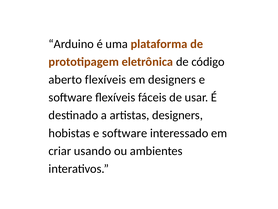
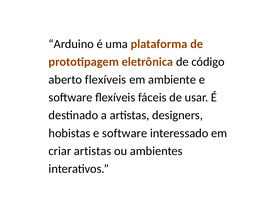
em designers: designers -> ambiente (172, 79)
criar usando: usando -> artistas (93, 151)
